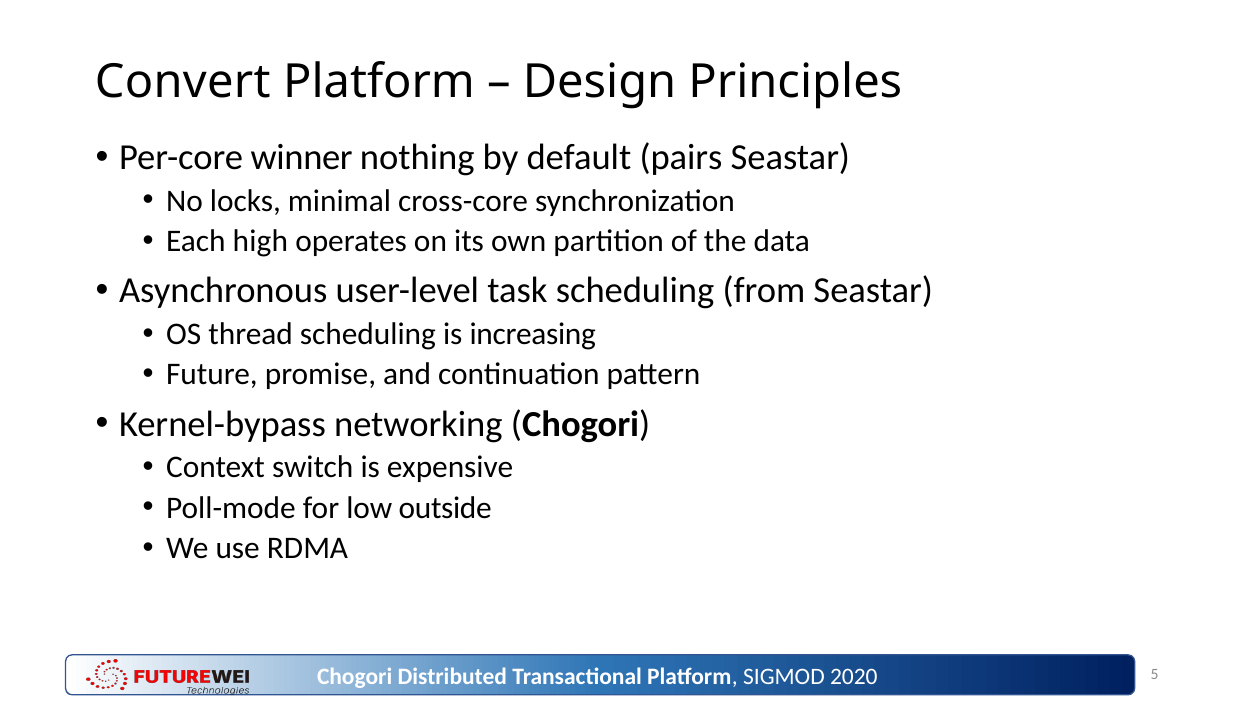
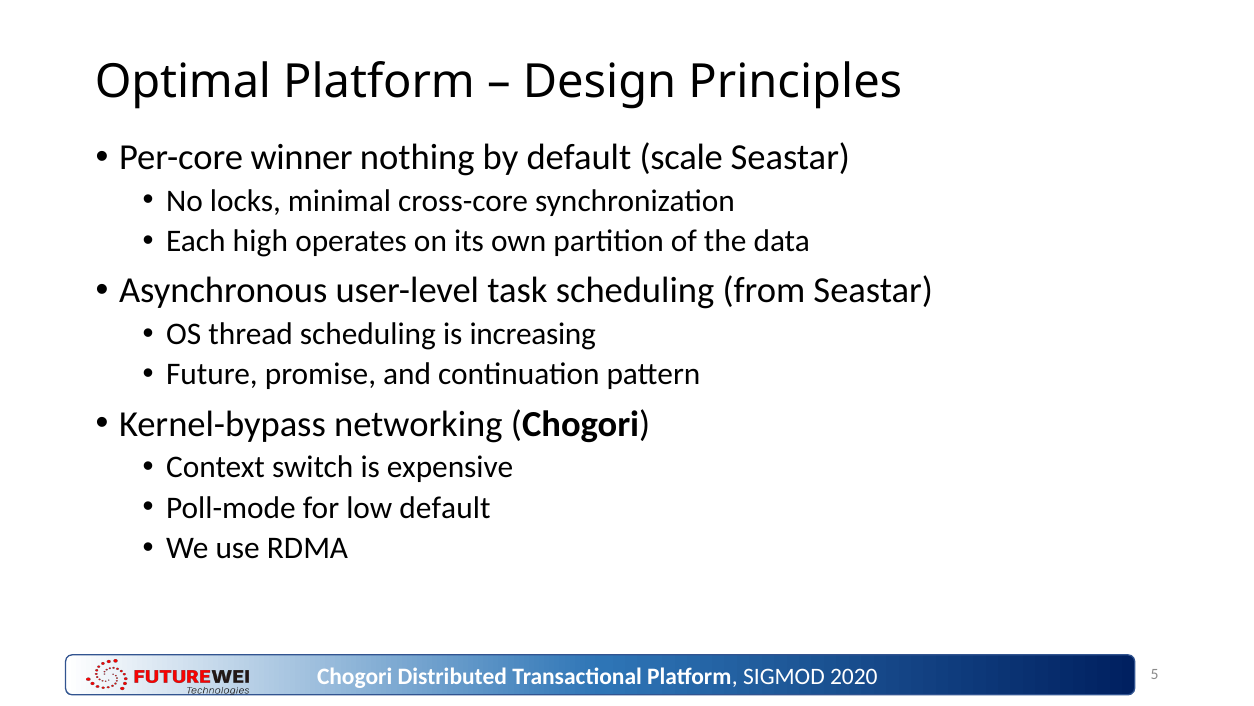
Convert: Convert -> Optimal (183, 82)
pairs: pairs -> scale (681, 157)
low outside: outside -> default (445, 507)
